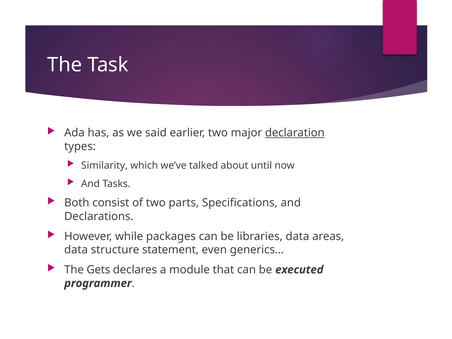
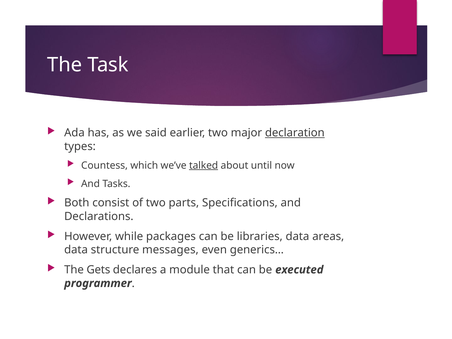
Similarity: Similarity -> Countess (104, 165)
talked underline: none -> present (204, 165)
statement: statement -> messages (170, 250)
